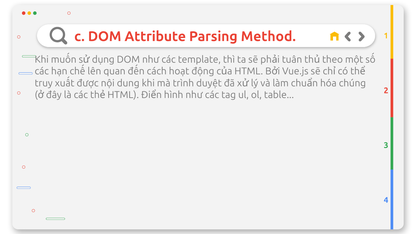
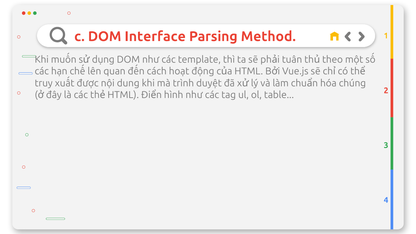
Attribute: Attribute -> Interface (155, 36)
